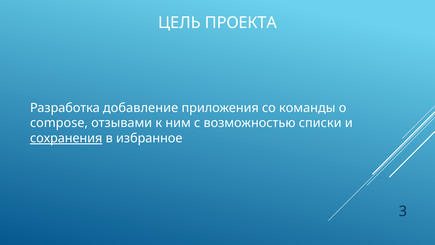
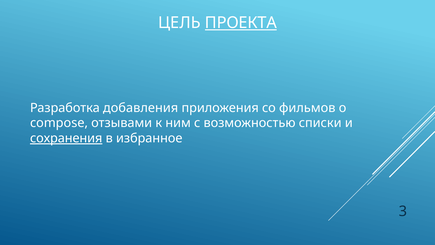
ПРОЕКТА underline: none -> present (241, 23)
добавление: добавление -> добавления (141, 108)
команды: команды -> фильмов (307, 108)
